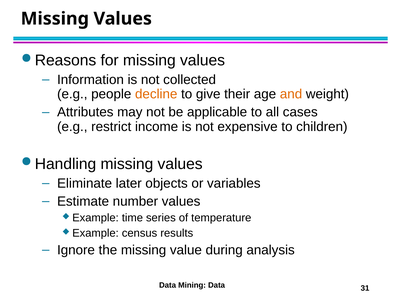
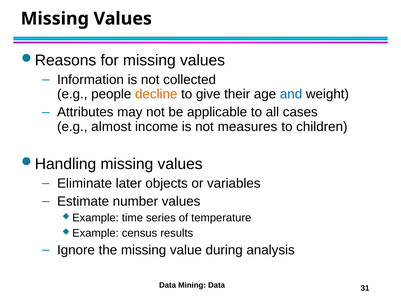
and colour: orange -> blue (291, 94)
restrict: restrict -> almost (111, 126)
expensive: expensive -> measures (248, 126)
